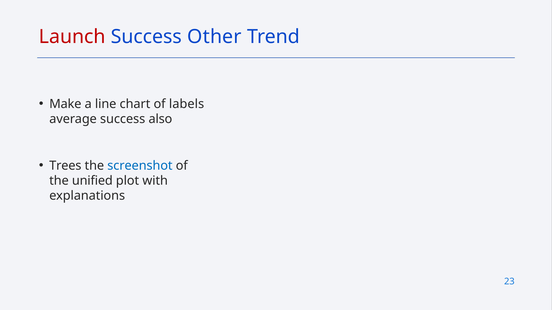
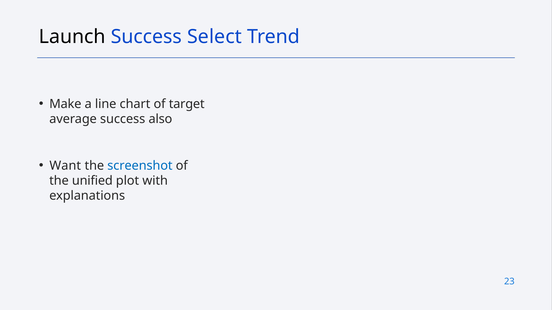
Launch colour: red -> black (72, 37)
Other: Other -> Select (214, 37)
labels: labels -> target (187, 104)
Trees: Trees -> Want (65, 166)
